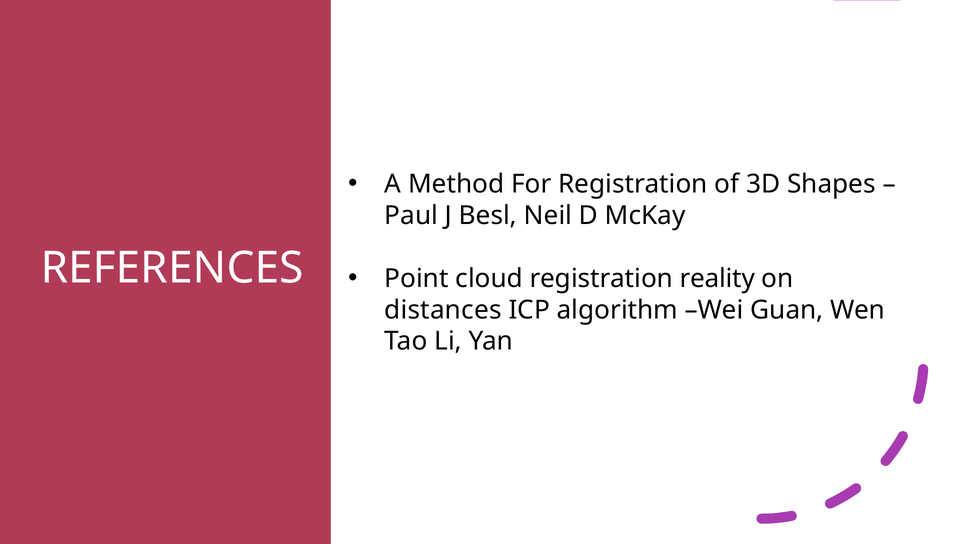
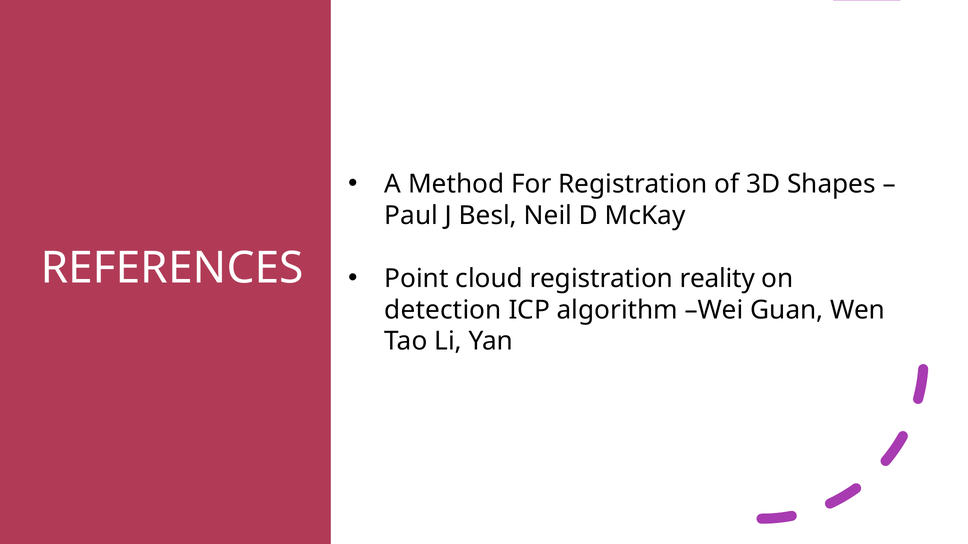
distances: distances -> detection (443, 310)
